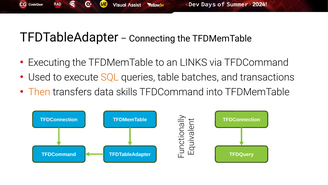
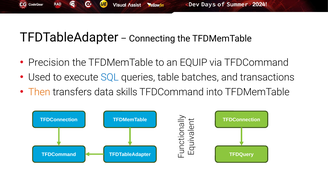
Executing: Executing -> Precision (49, 62)
LINKS: LINKS -> EQUIP (194, 62)
SQL colour: orange -> blue (110, 77)
